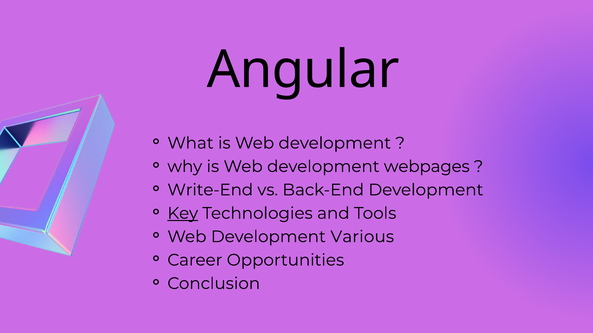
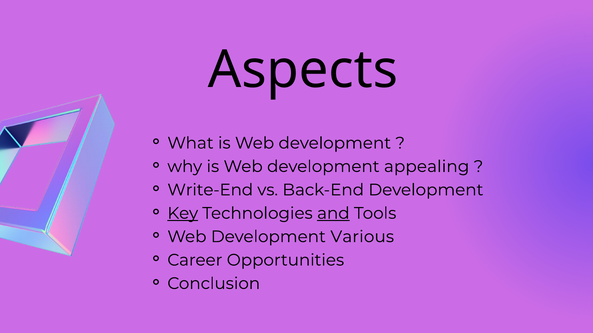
Angular: Angular -> Aspects (303, 70)
webpages: webpages -> appealing (427, 167)
and underline: none -> present (333, 214)
